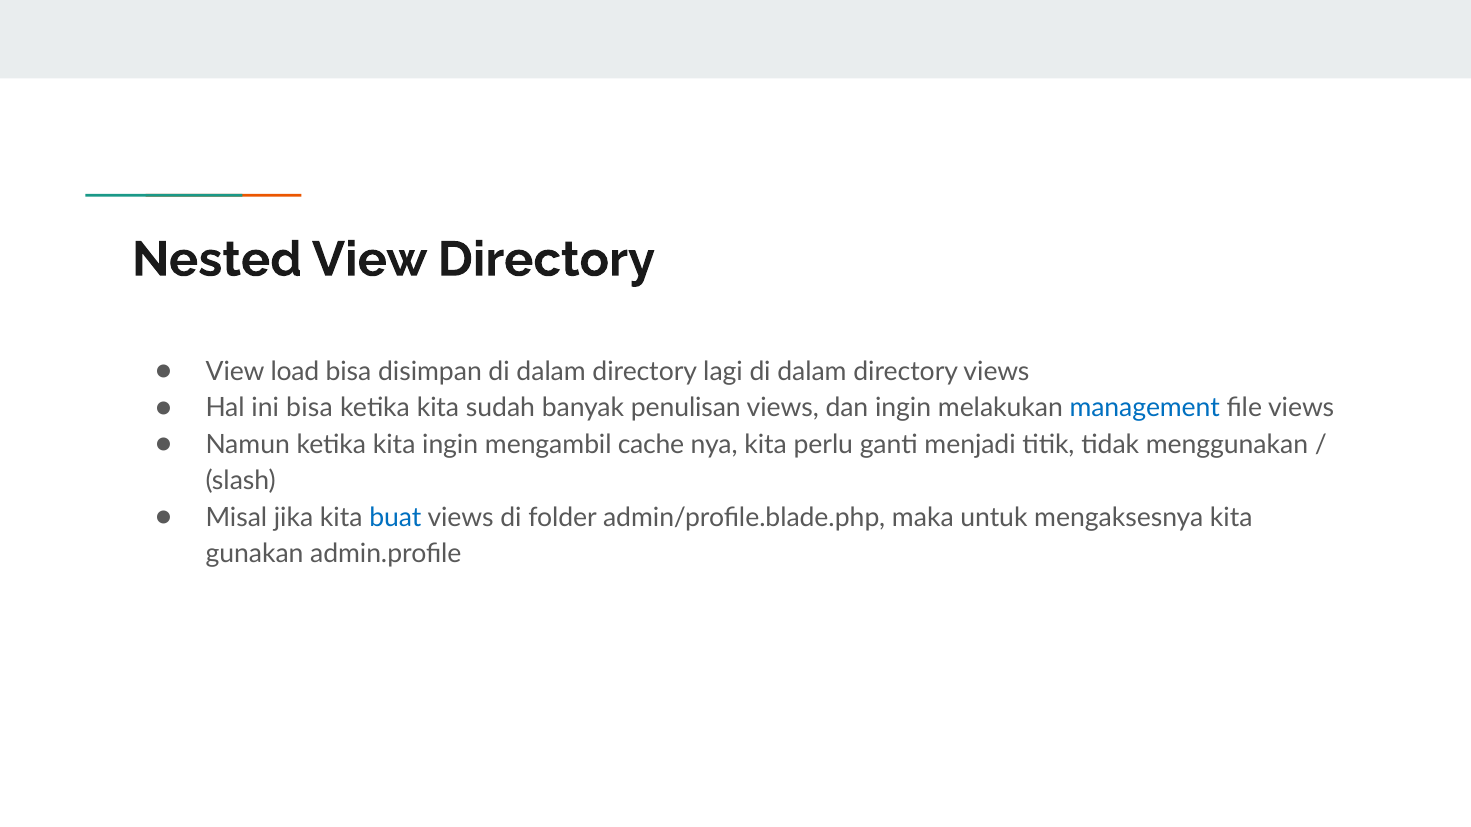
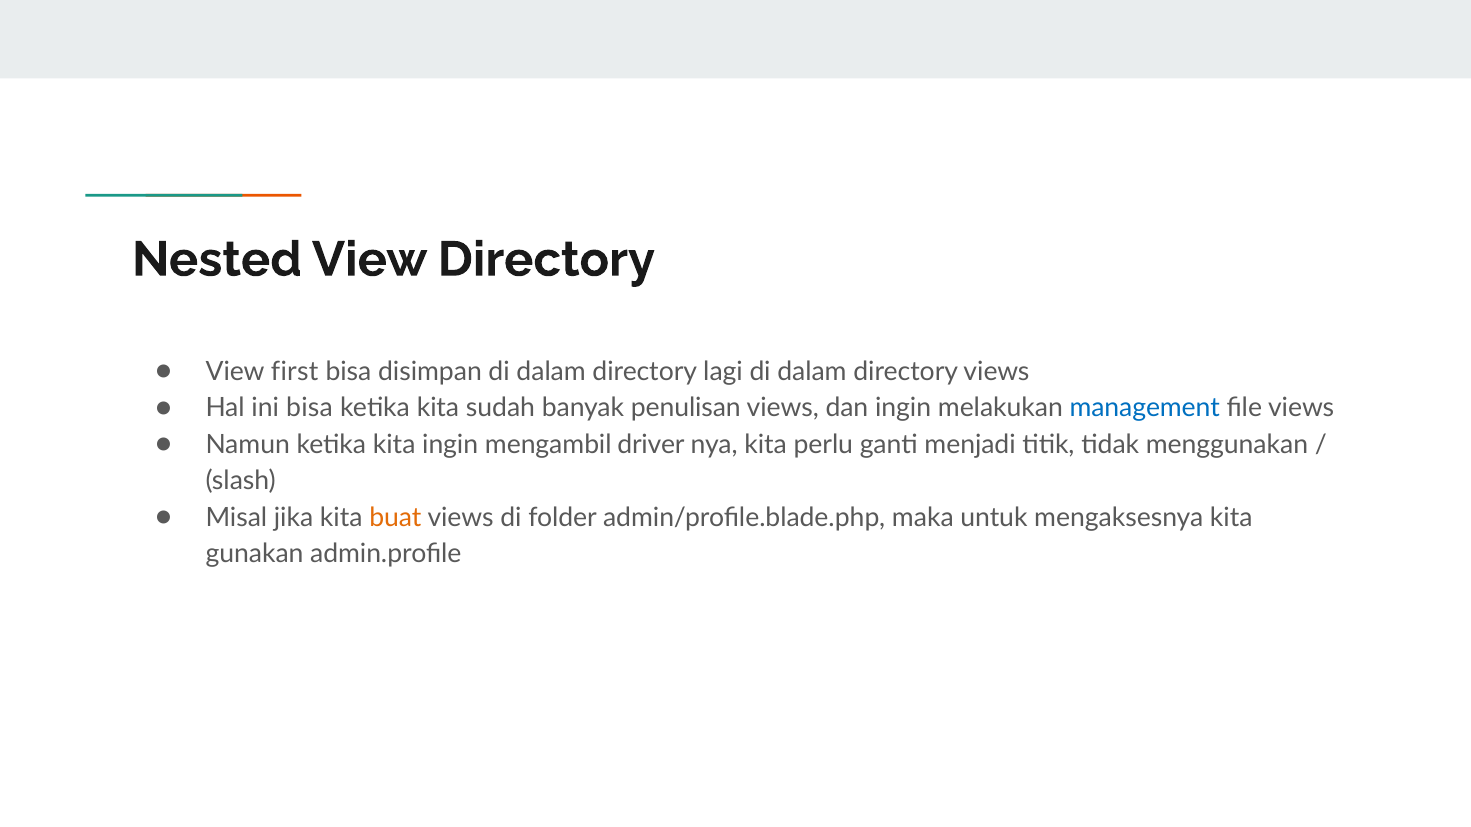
load: load -> first (295, 372)
cache: cache -> driver (651, 445)
buat colour: blue -> orange (395, 518)
